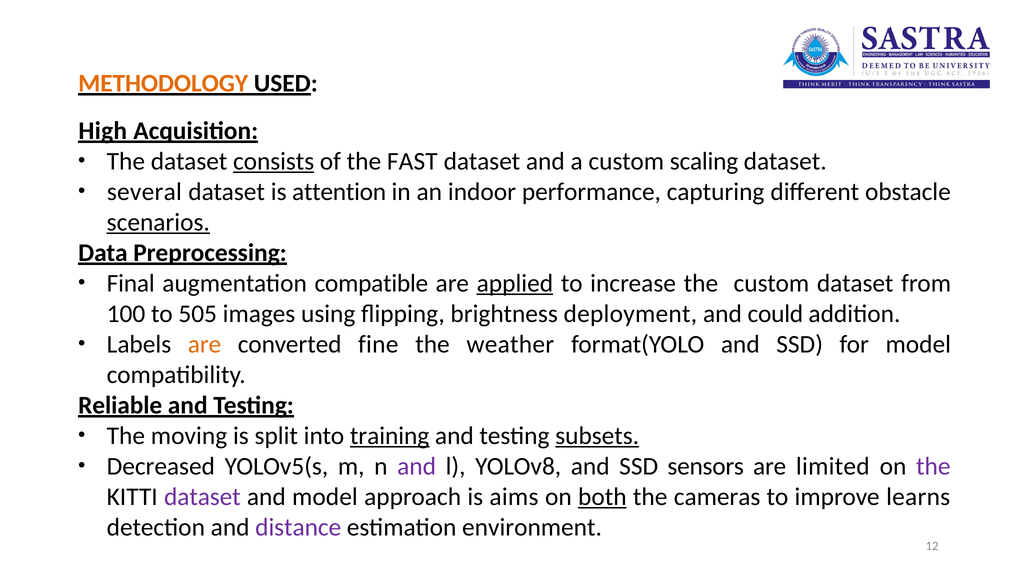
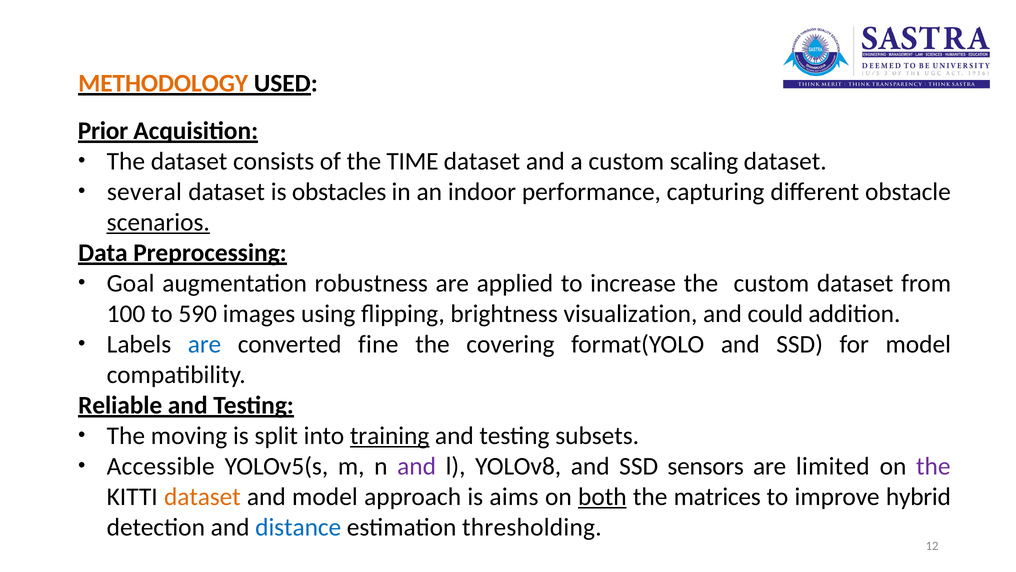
High: High -> Prior (103, 131)
consists underline: present -> none (274, 161)
FAST: FAST -> TIME (412, 161)
attention: attention -> obstacles (339, 192)
Final: Final -> Goal (131, 283)
compatible: compatible -> robustness (371, 283)
applied underline: present -> none (515, 283)
505: 505 -> 590 (198, 314)
deployment: deployment -> visualization (630, 314)
are colour: orange -> blue (205, 344)
weather: weather -> covering (510, 344)
subsets underline: present -> none (597, 435)
Decreased: Decreased -> Accessible (161, 466)
dataset colour: purple -> orange (202, 496)
cameras: cameras -> matrices (717, 496)
learns: learns -> hybrid (918, 496)
distance colour: purple -> blue (298, 527)
environment: environment -> thresholding (532, 527)
